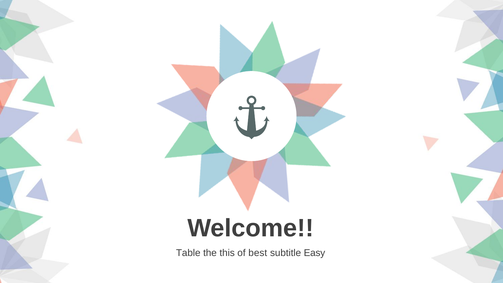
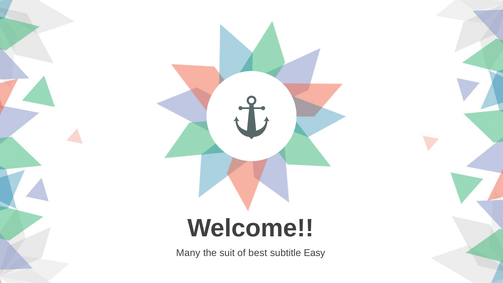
Table: Table -> Many (188, 253)
this: this -> suit (227, 253)
